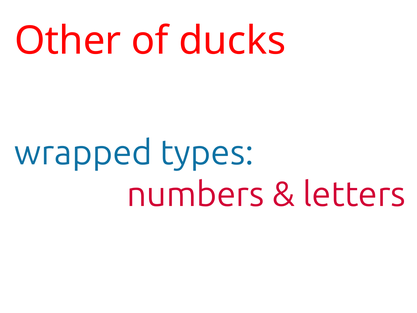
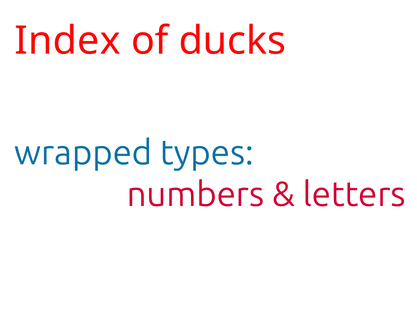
Other: Other -> Index (68, 41)
